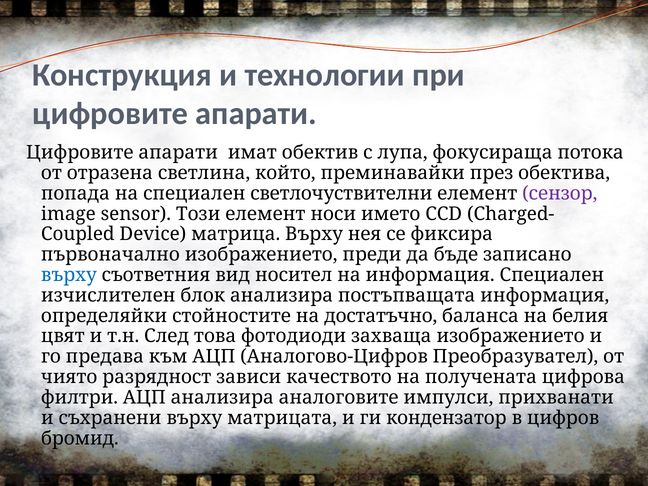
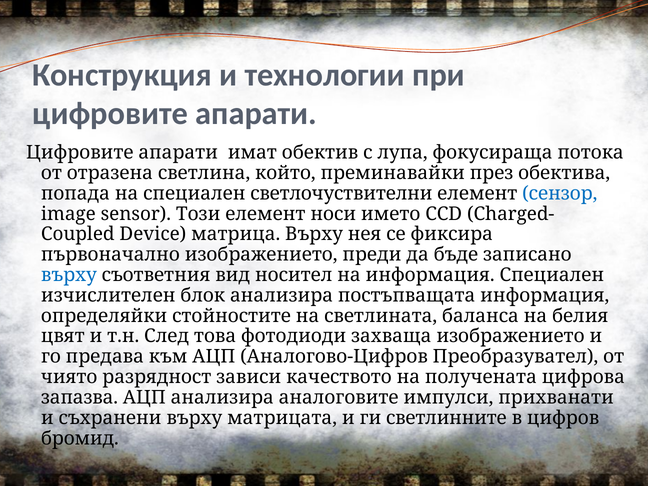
сензор colour: purple -> blue (560, 193)
достатъчно: достатъчно -> светлината (381, 316)
филтри: филтри -> запазва (80, 397)
кондензатор: кондензатор -> светлинните (446, 418)
